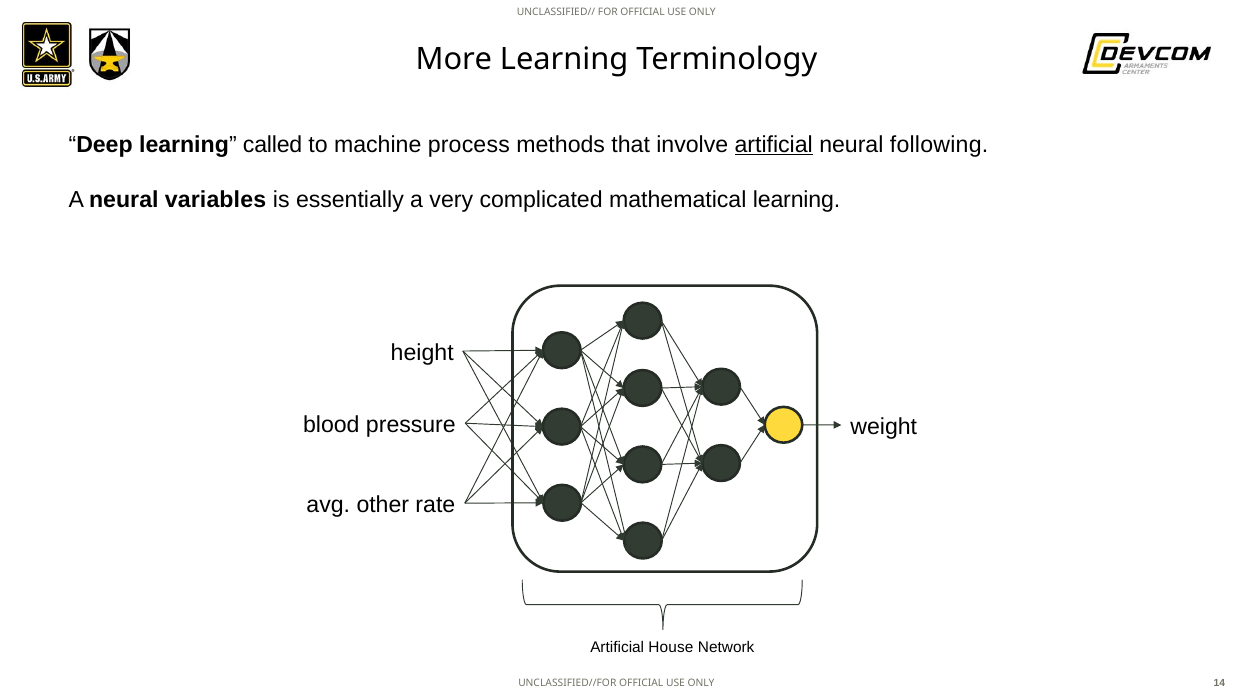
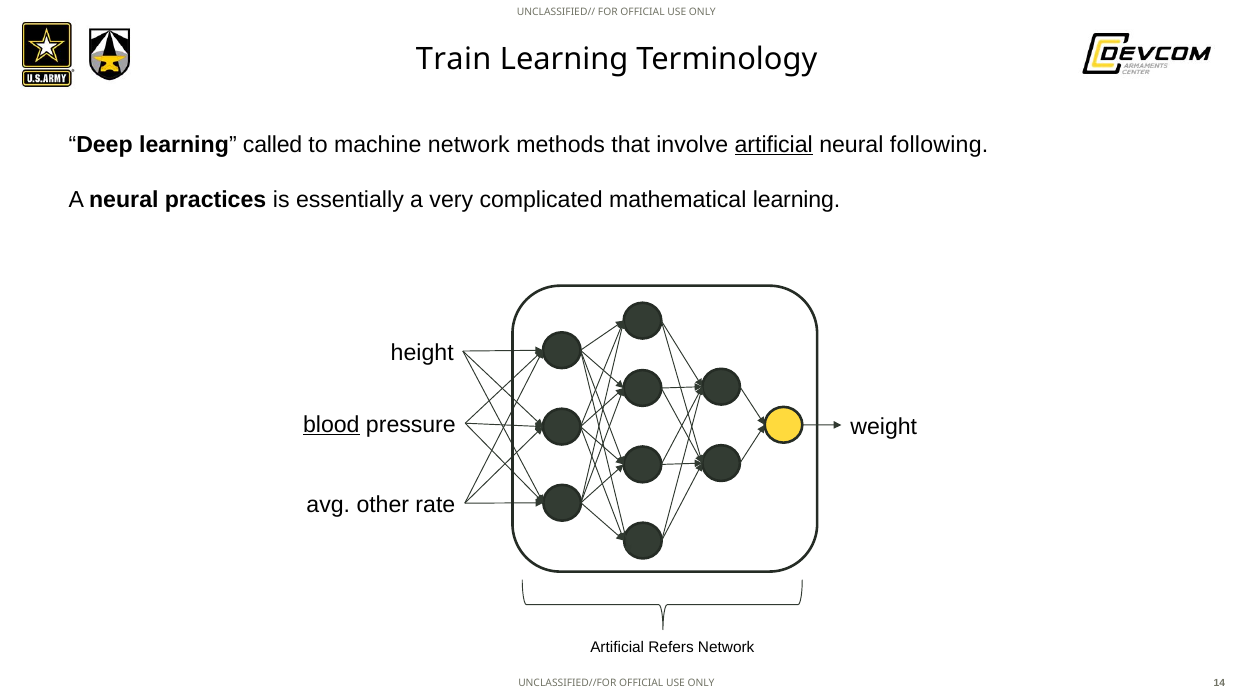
More: More -> Train (454, 59)
machine process: process -> network (469, 144)
variables: variables -> practices (216, 200)
blood underline: none -> present (331, 425)
House: House -> Refers (671, 647)
